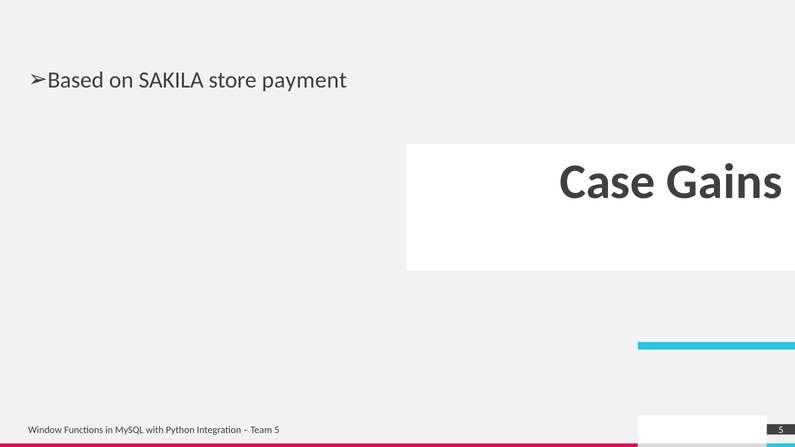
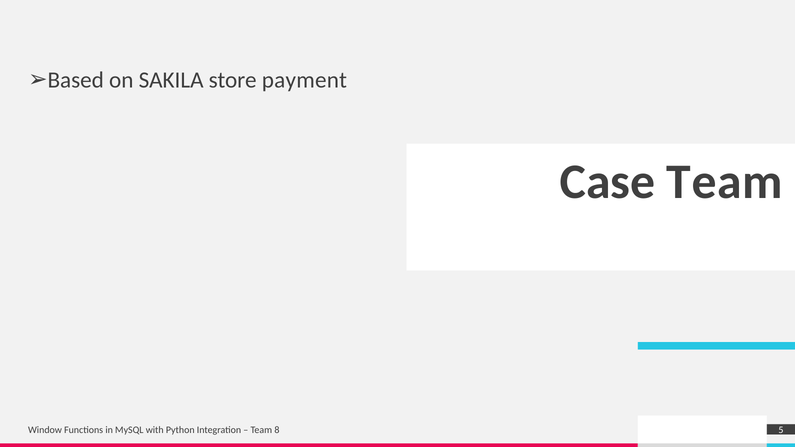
Case Gains: Gains -> Team (724, 182)
Team 5: 5 -> 8 (277, 430)
